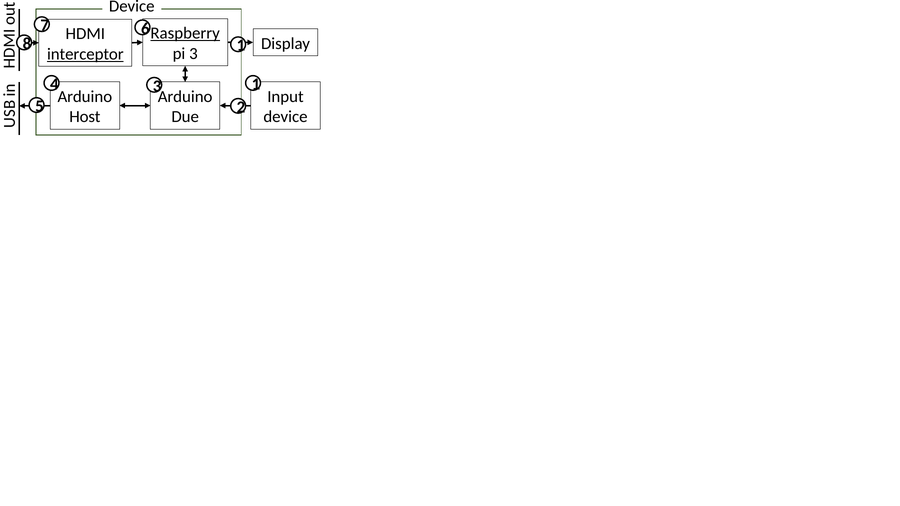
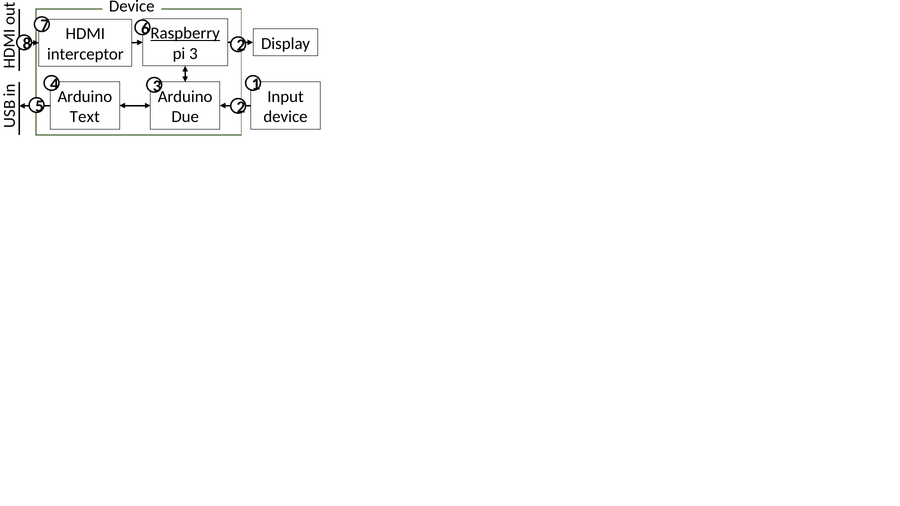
8 1: 1 -> 2 (241, 45)
interceptor underline: present -> none (85, 54)
Host: Host -> Text (85, 117)
